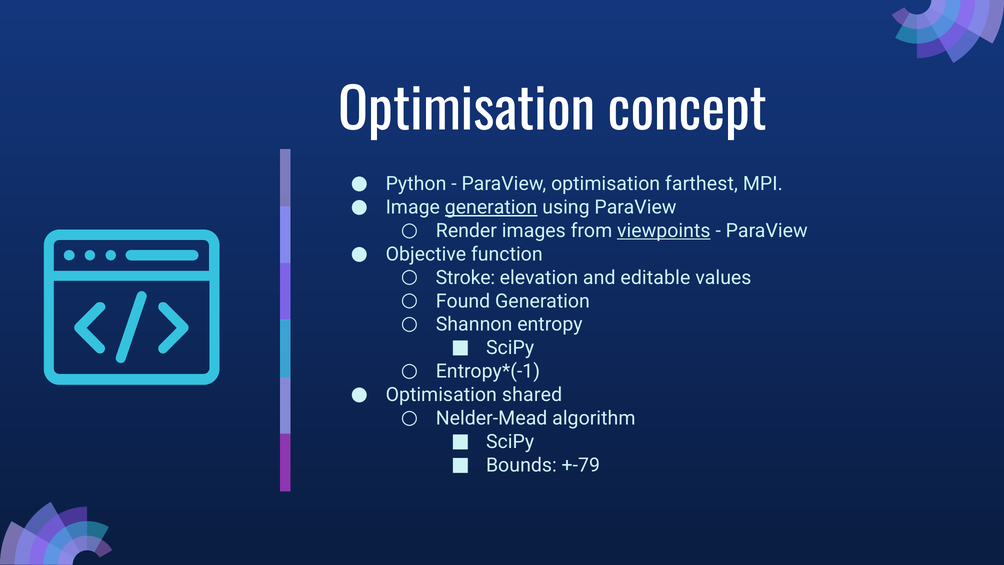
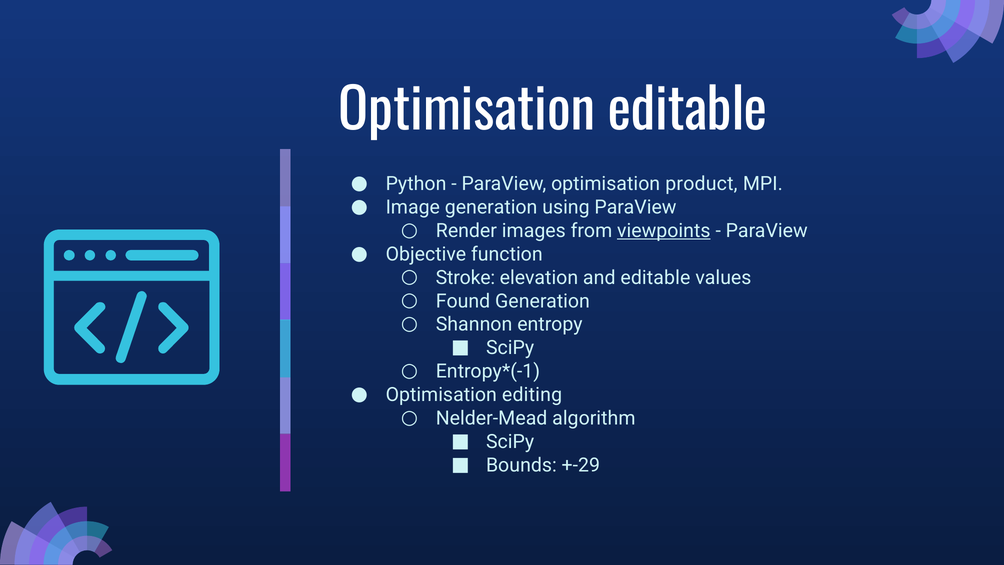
Optimisation concept: concept -> editable (688, 111)
farthest: farthest -> product (701, 184)
generation underline: present -> none (491, 207)
shared: shared -> editing (532, 395)
+-79: +-79 -> +-29 (581, 465)
